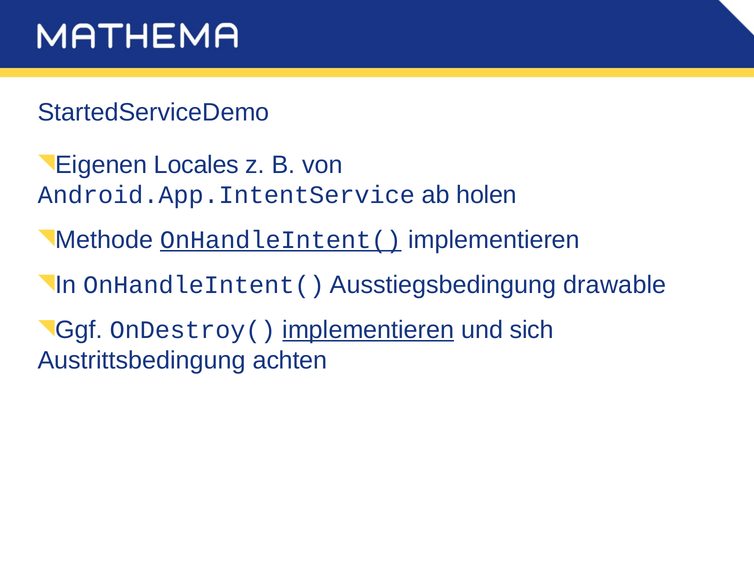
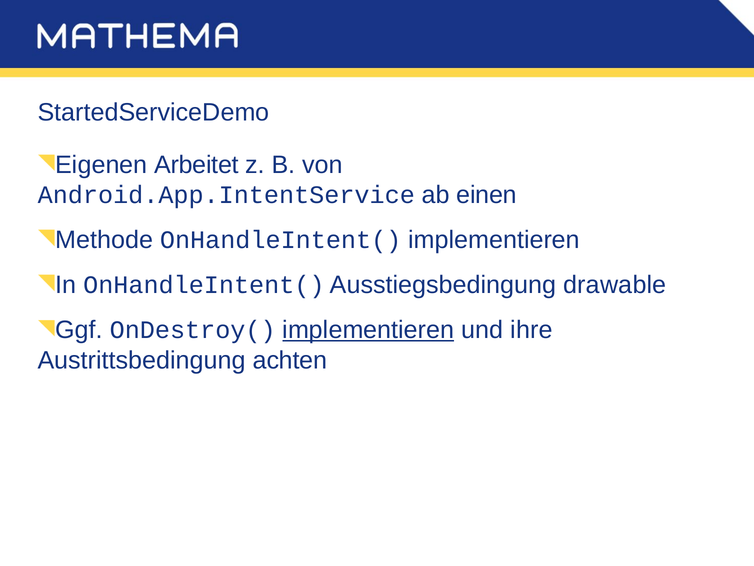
Locales: Locales -> Arbeitet (196, 165)
holen: holen -> einen (487, 195)
OnHandleIntent( underline: present -> none (281, 240)
sich: sich -> ihre (532, 330)
